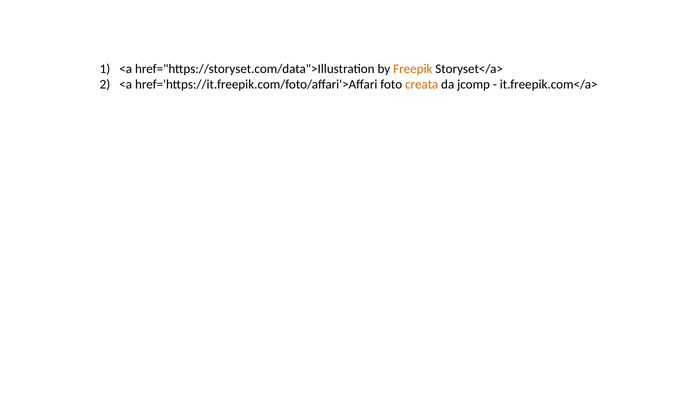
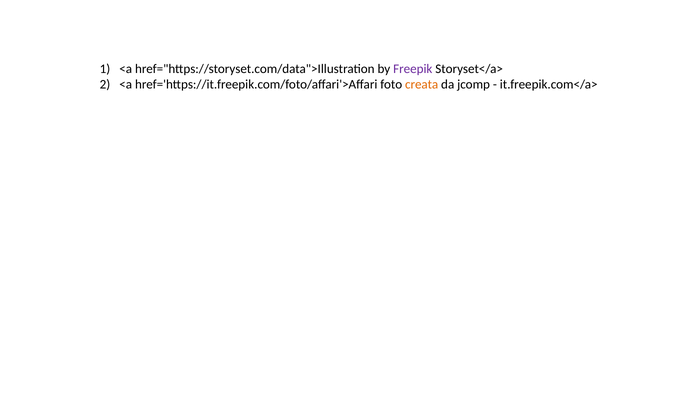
Freepik colour: orange -> purple (413, 69)
